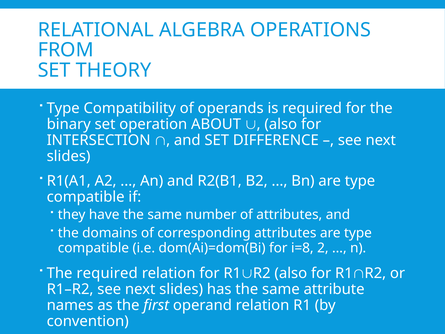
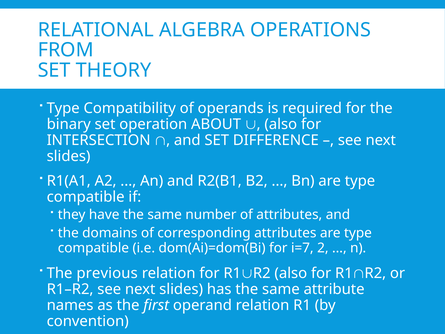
i=8: i=8 -> i=7 (302, 248)
The required: required -> previous (107, 273)
